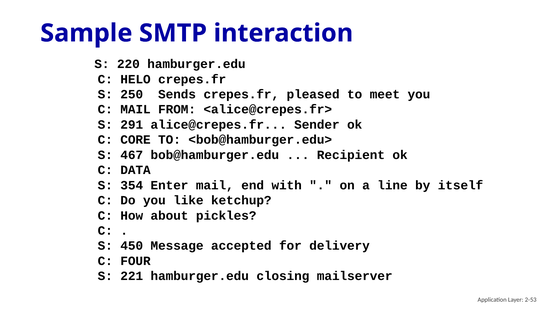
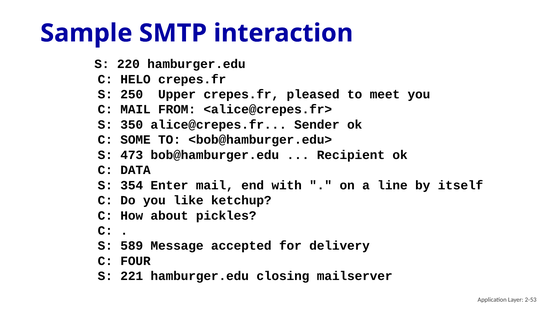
Sends: Sends -> Upper (177, 94)
291: 291 -> 350 (132, 125)
CORE: CORE -> SOME (135, 140)
467: 467 -> 473 (132, 155)
450: 450 -> 589 (132, 246)
